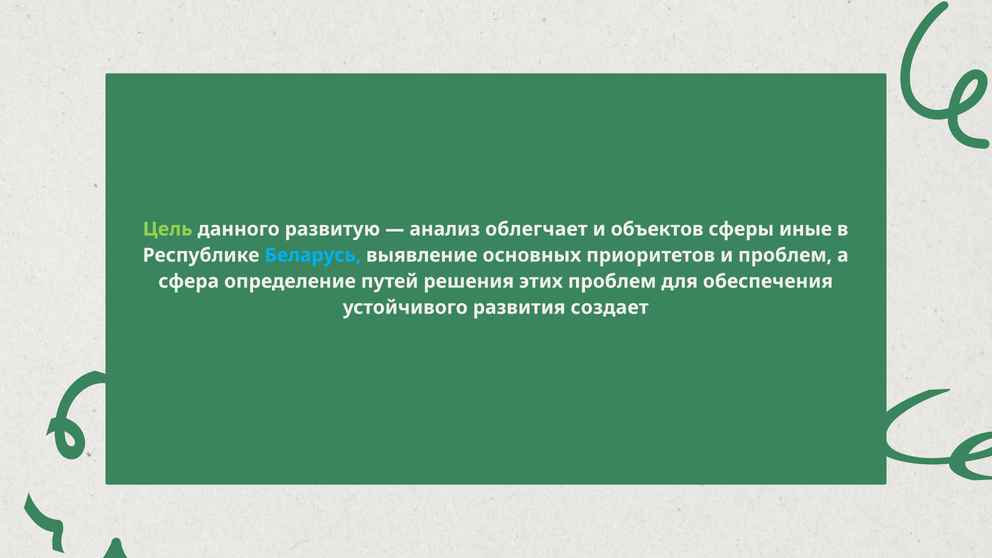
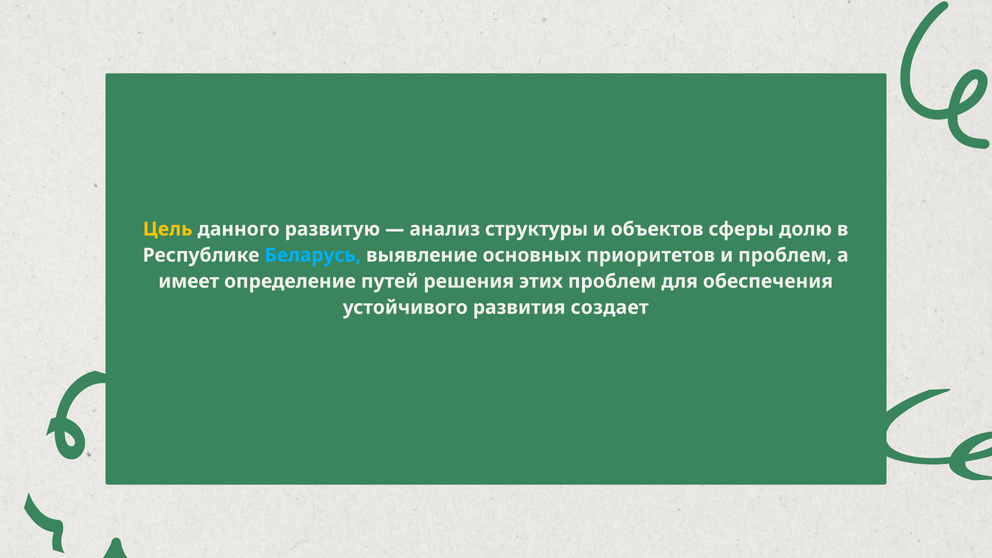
Цель colour: light green -> yellow (168, 229)
облегчает: облегчает -> структуры (537, 229)
иные: иные -> долю (805, 229)
сфера: сфера -> имеет (189, 281)
